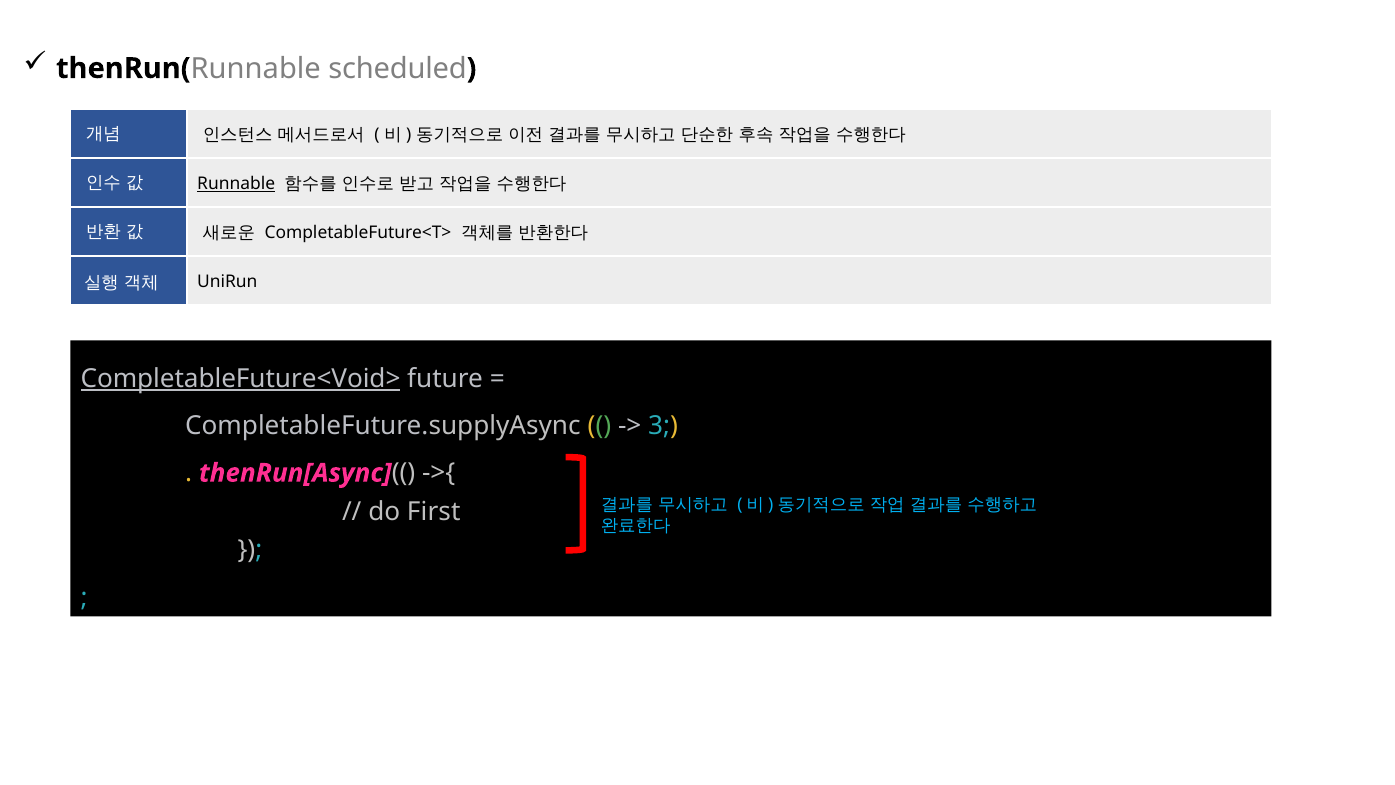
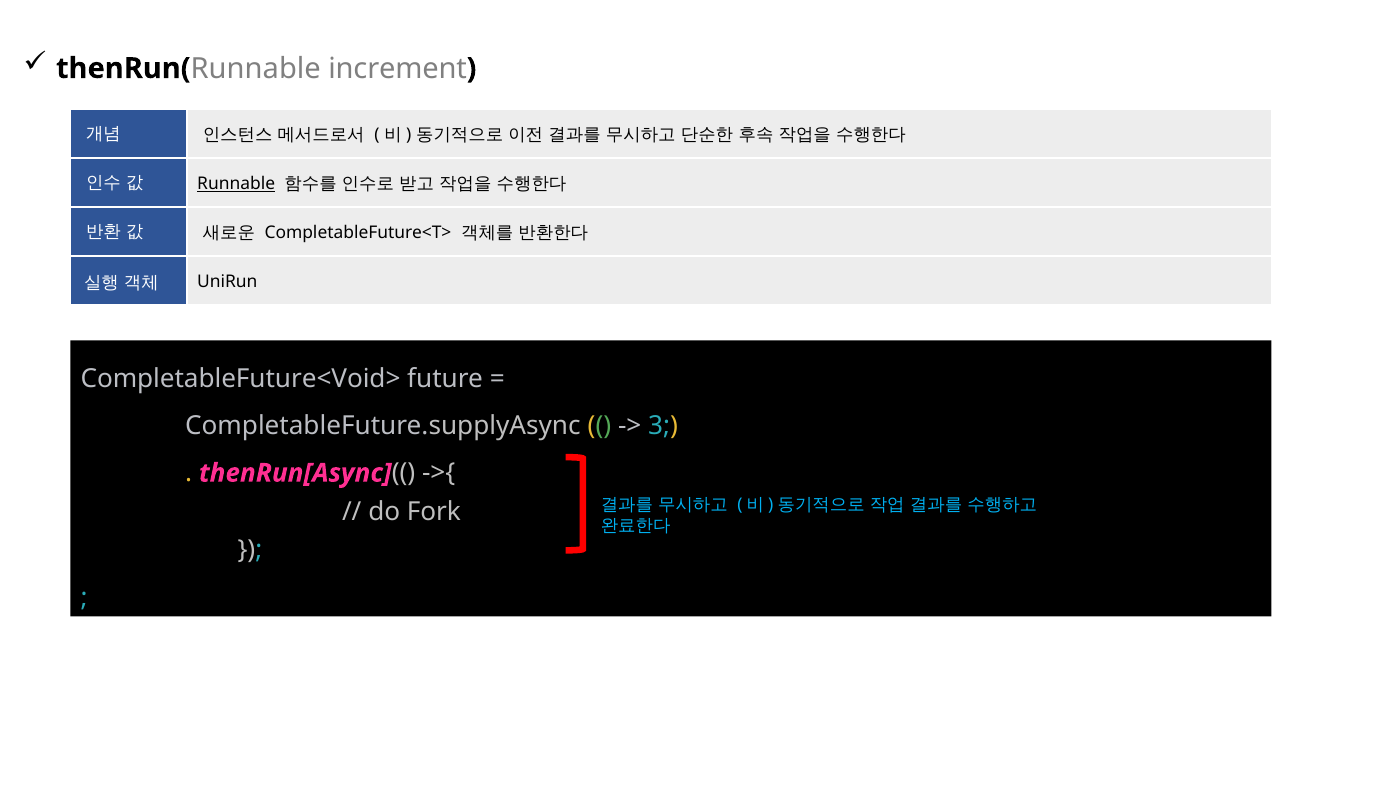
scheduled: scheduled -> increment (398, 68)
CompletableFuture<Void> underline: present -> none (241, 379)
First: First -> Fork (434, 511)
